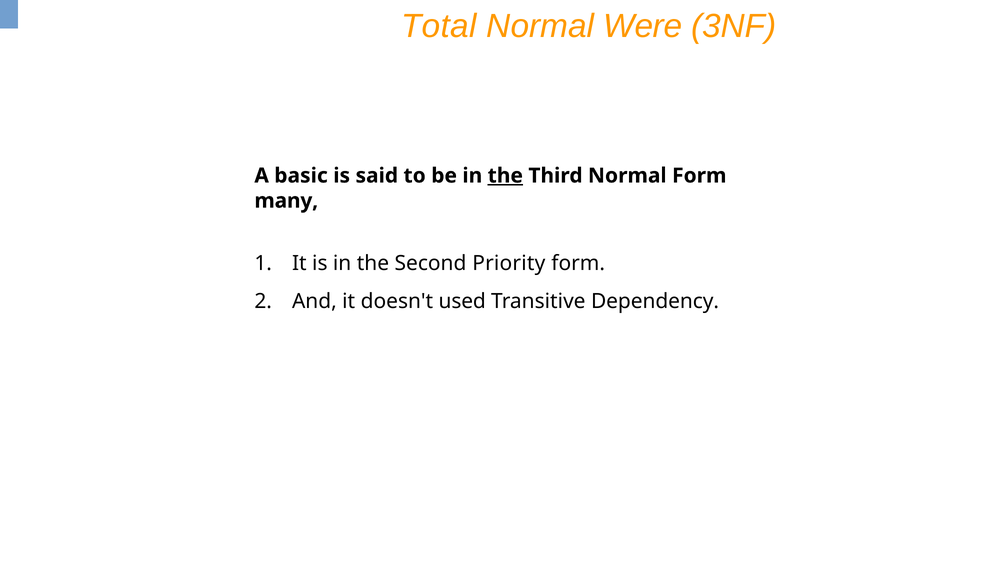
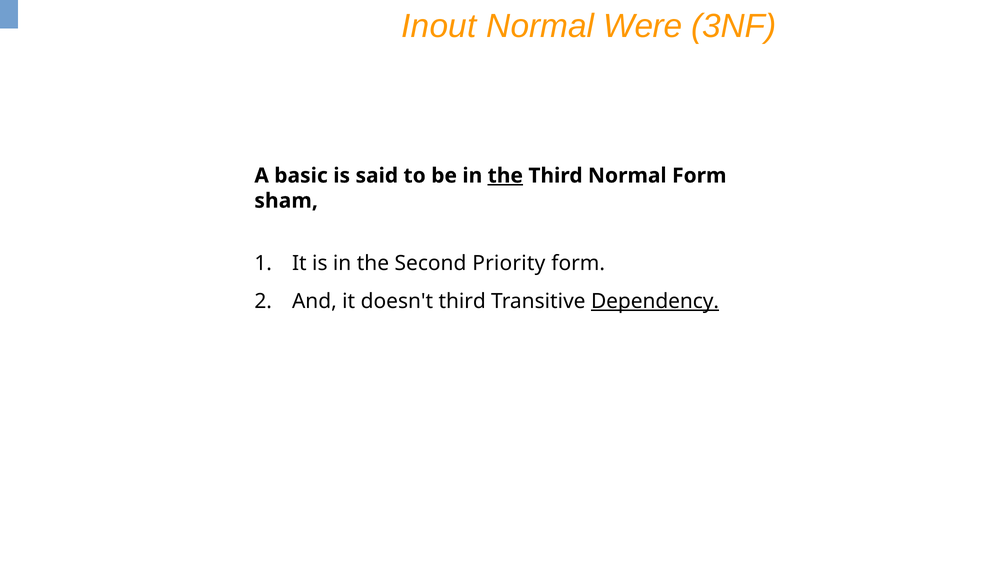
Total: Total -> Inout (439, 26)
many: many -> sham (286, 201)
doesn't used: used -> third (462, 301)
Dependency underline: none -> present (655, 301)
